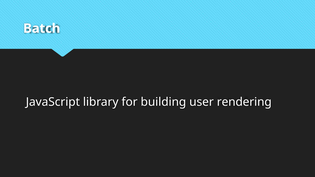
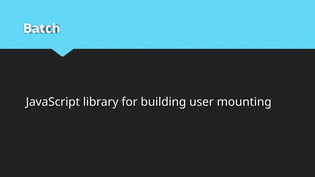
rendering: rendering -> mounting (244, 102)
